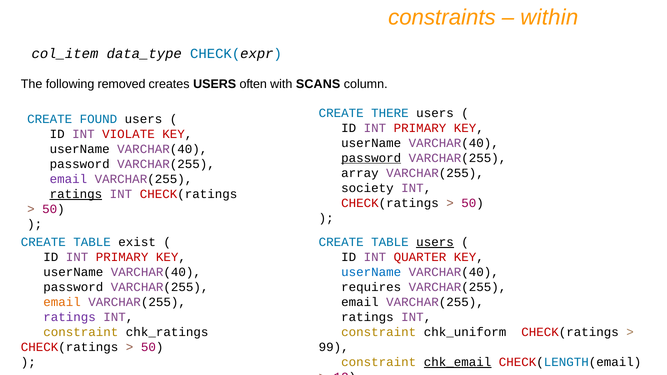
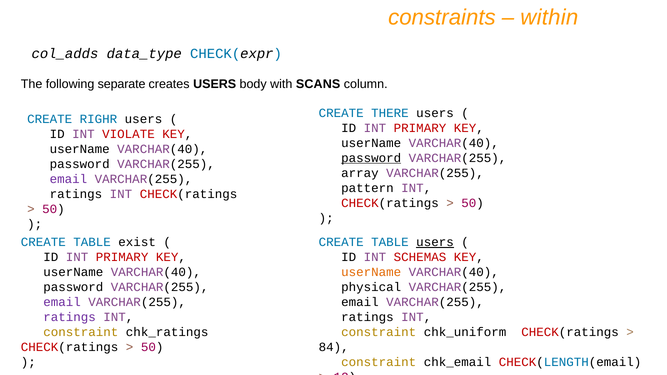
col_item: col_item -> col_adds (65, 54)
removed: removed -> separate (122, 84)
often: often -> body (253, 84)
FOUND: FOUND -> RIGHR (98, 119)
society: society -> pattern (367, 188)
ratings underline: present -> none (76, 194)
QUARTER: QUARTER -> SCHEMAS (420, 257)
userName colour: blue -> orange (371, 272)
requires: requires -> physical (371, 287)
email colour: orange -> purple (62, 302)
99: 99 -> 84 (334, 347)
chk_email underline: present -> none (458, 362)
